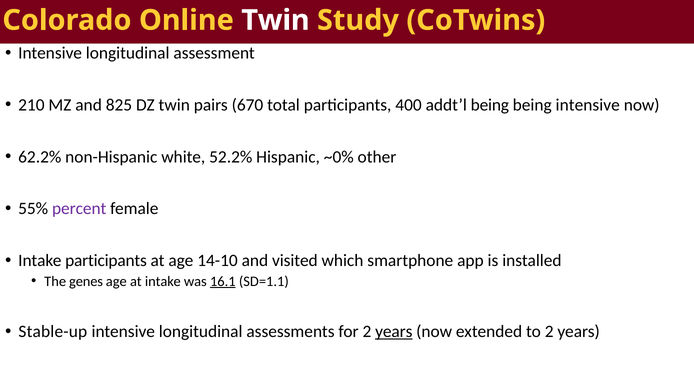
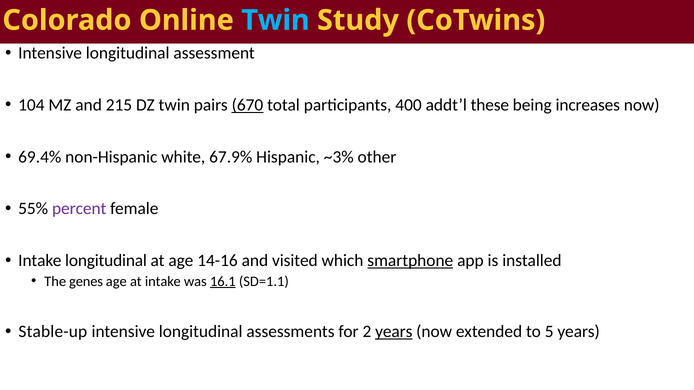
Twin colour: white -> light blue (275, 20)
210: 210 -> 104 (31, 105)
825: 825 -> 215 (119, 105)
670 underline: none -> present (247, 105)
addt’l being: being -> these (490, 105)
being intensive: intensive -> increases (588, 105)
62.2%: 62.2% -> 69.4% (40, 157)
52.2%: 52.2% -> 67.9% (231, 157)
~0%: ~0% -> ~3% (339, 157)
Intake participants: participants -> longitudinal (106, 261)
14-10: 14-10 -> 14-16 (217, 261)
smartphone underline: none -> present (410, 261)
to 2: 2 -> 5 (549, 332)
